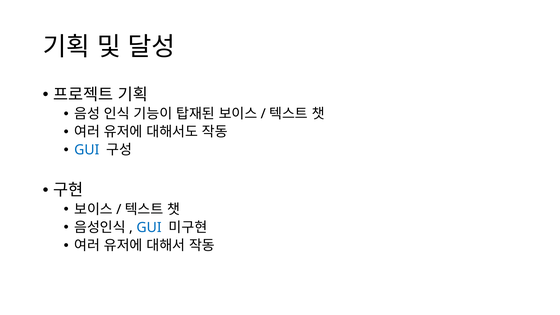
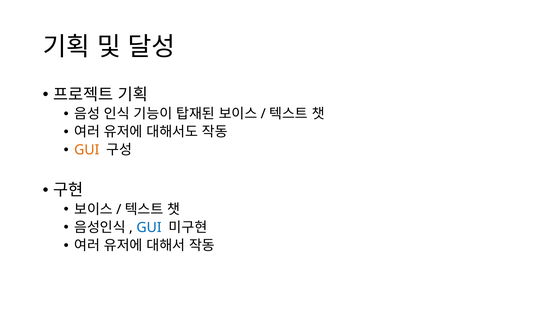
GUI colour: blue -> orange (87, 150)
